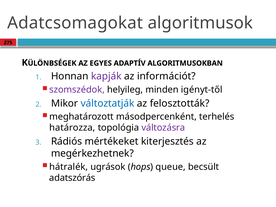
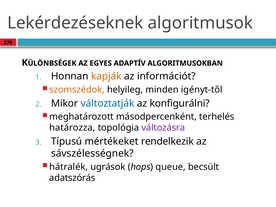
Adatcsomagokat: Adatcsomagokat -> Lekérdezéseknek (75, 23)
kapják colour: purple -> orange (106, 76)
szomszédok colour: purple -> orange (77, 90)
felosztották: felosztották -> konfigurálni (180, 103)
Rádiós: Rádiós -> Típusú (67, 141)
kiterjesztés: kiterjesztés -> rendelkezik (167, 141)
megérkezhetnek: megérkezhetnek -> sávszélességnek (92, 153)
